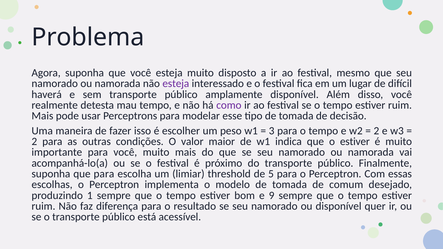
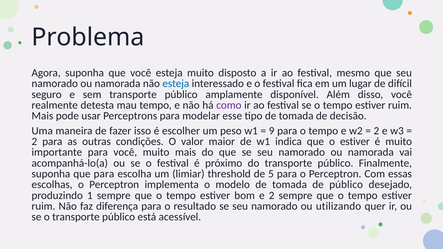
esteja colour: purple -> blue (176, 84)
haverá: haverá -> seguro (47, 94)
3: 3 -> 9 (272, 131)
de comum: comum -> público (346, 185)
e 9: 9 -> 2 (272, 196)
ou disponível: disponível -> utilizando (339, 206)
